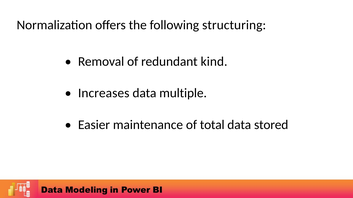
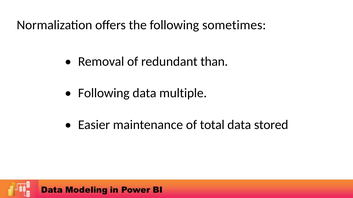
structuring: structuring -> sometimes (234, 25)
kind: kind -> than (214, 62)
Increases: Increases -> Following (104, 93)
